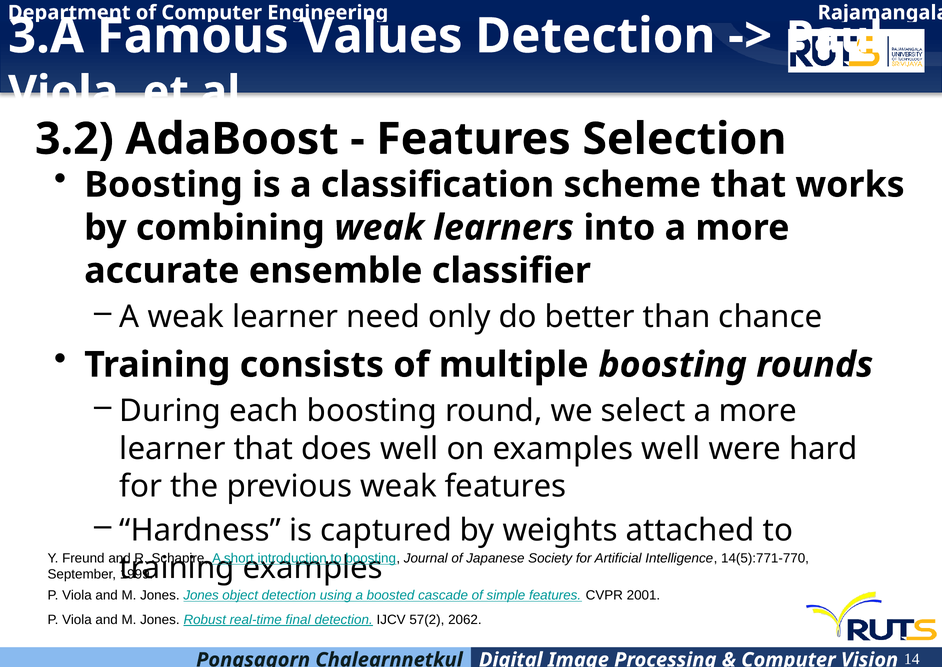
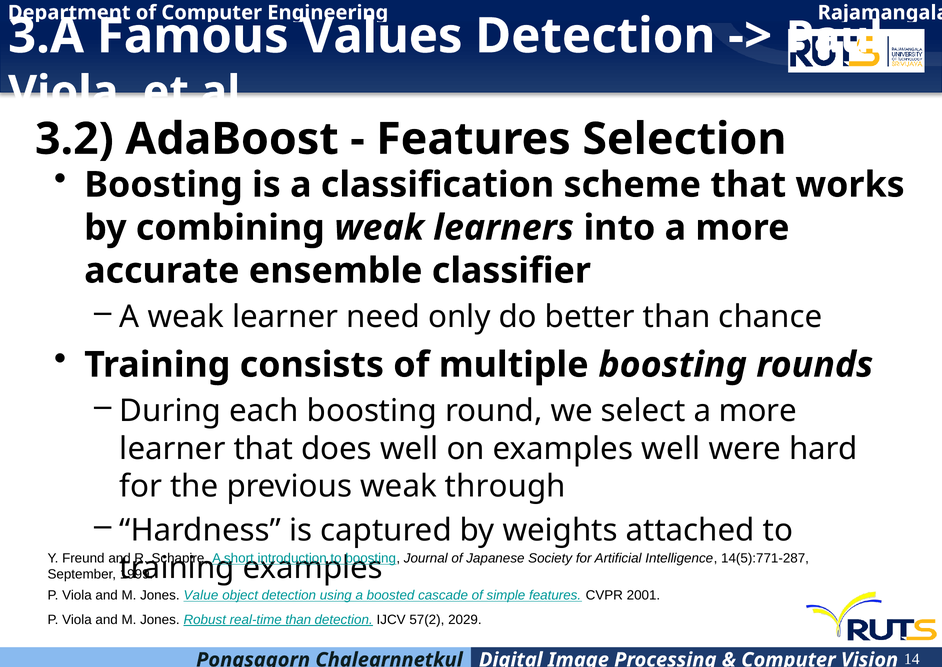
weak features: features -> through (505, 486)
14(5):771-770: 14(5):771-770 -> 14(5):771-287 (765, 558)
Jones Jones: Jones -> Value (201, 595)
real-time final: final -> than (298, 619)
2062: 2062 -> 2029 (465, 619)
